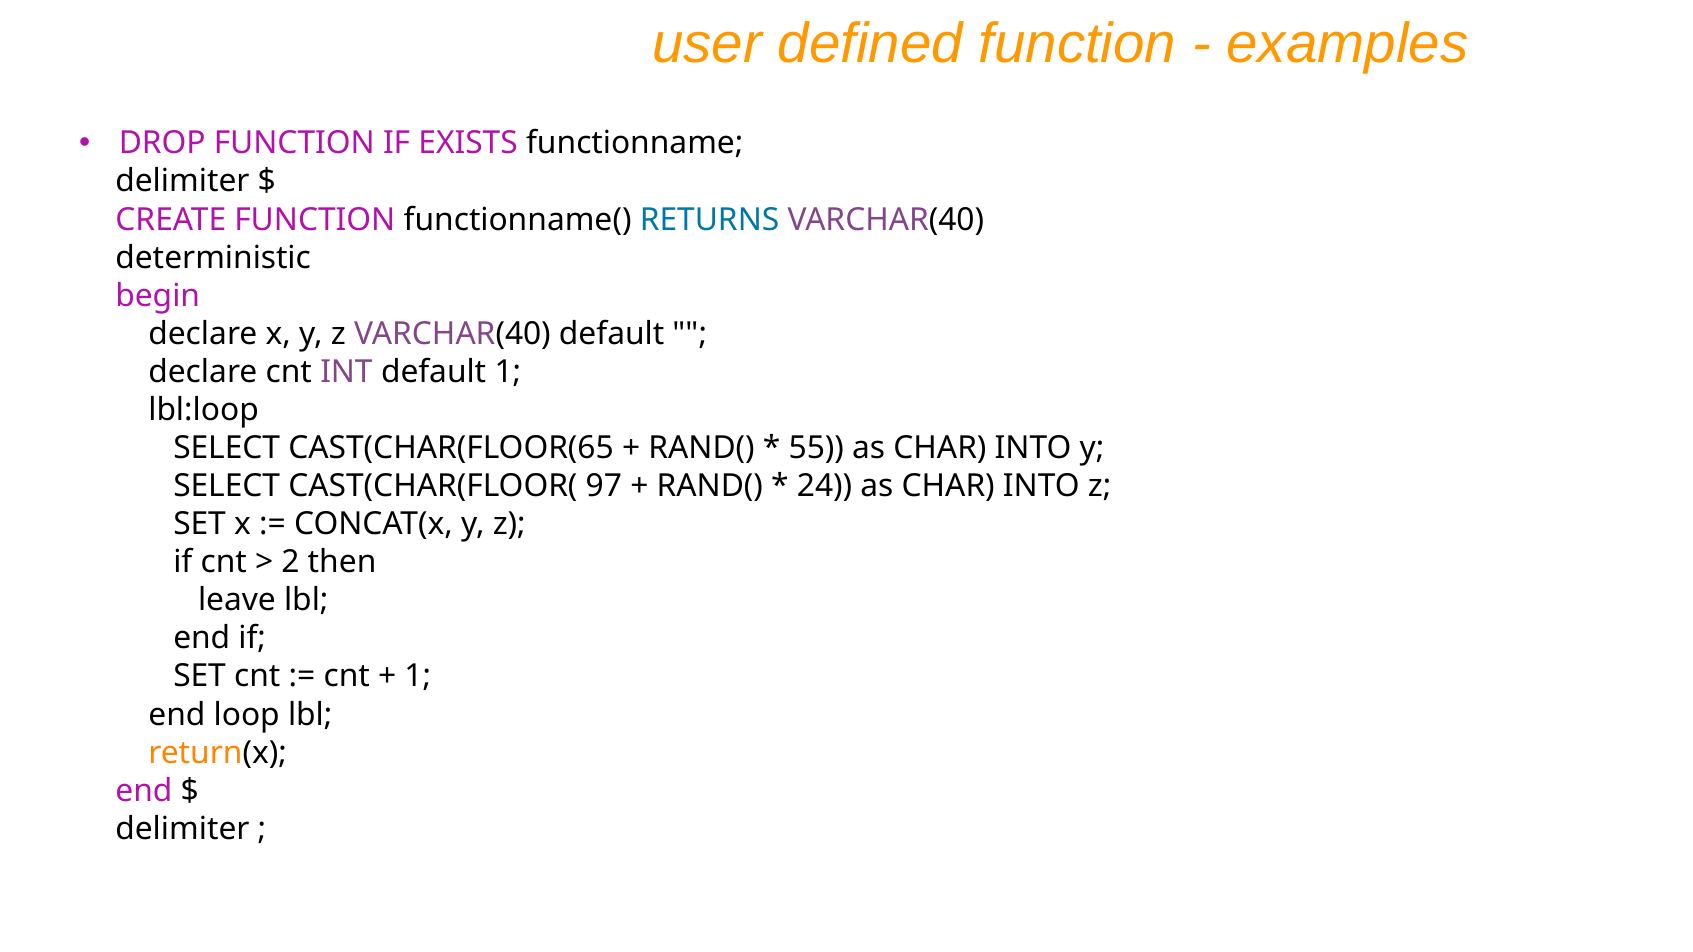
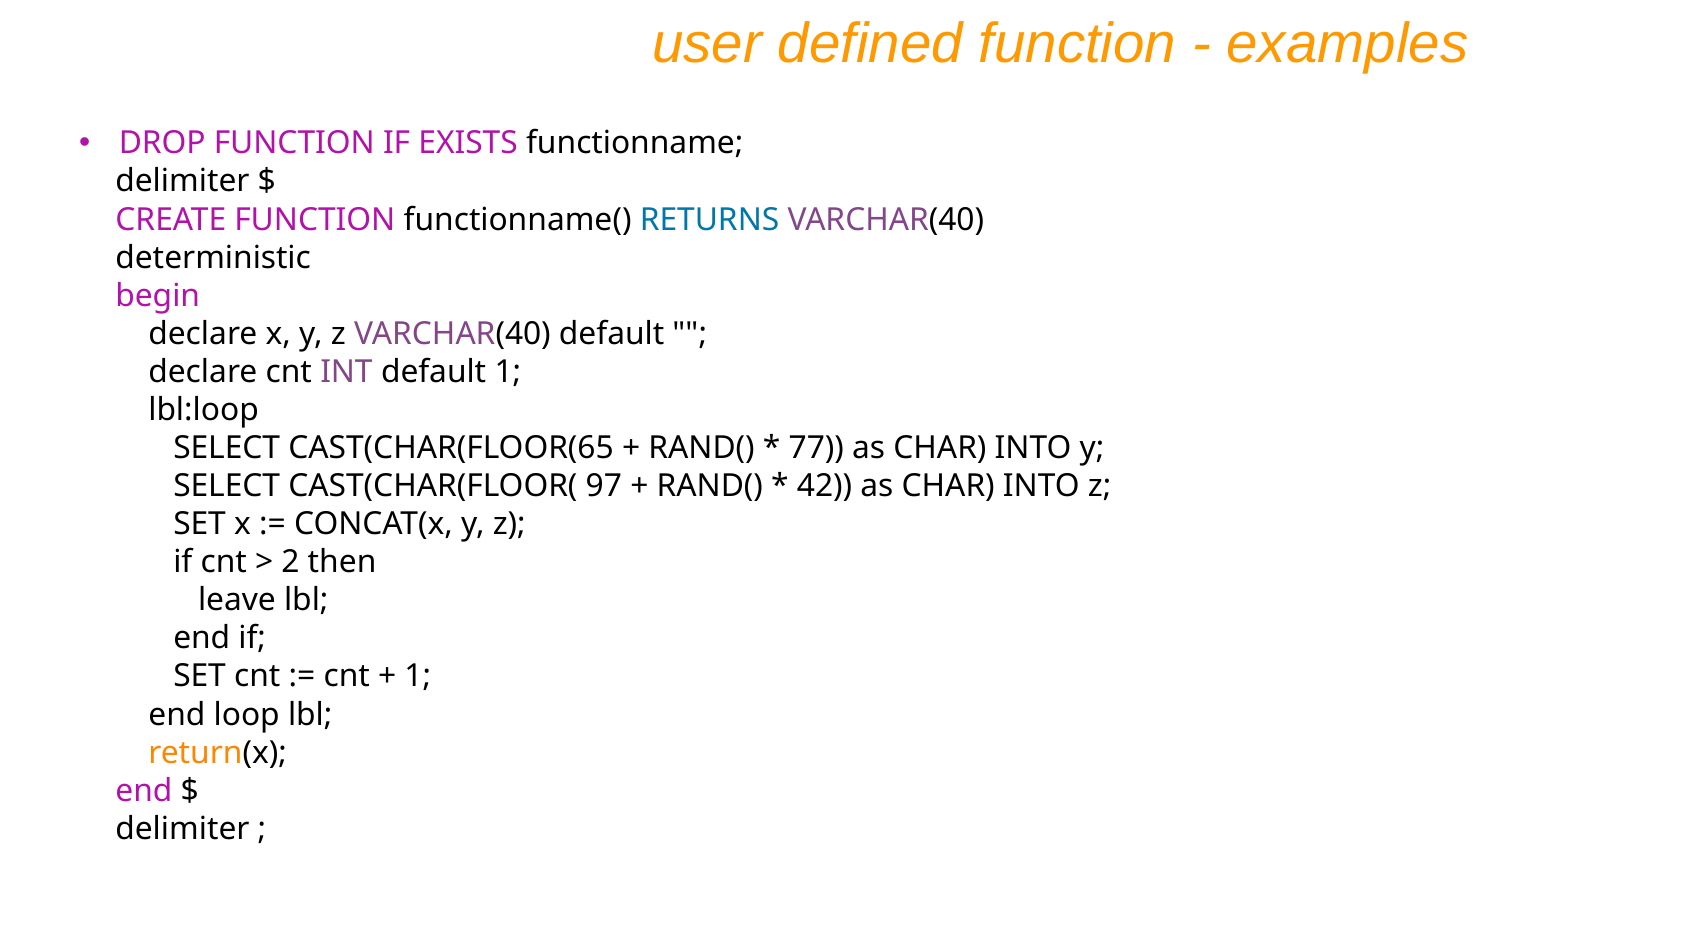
55: 55 -> 77 (816, 448)
24: 24 -> 42 (825, 486)
